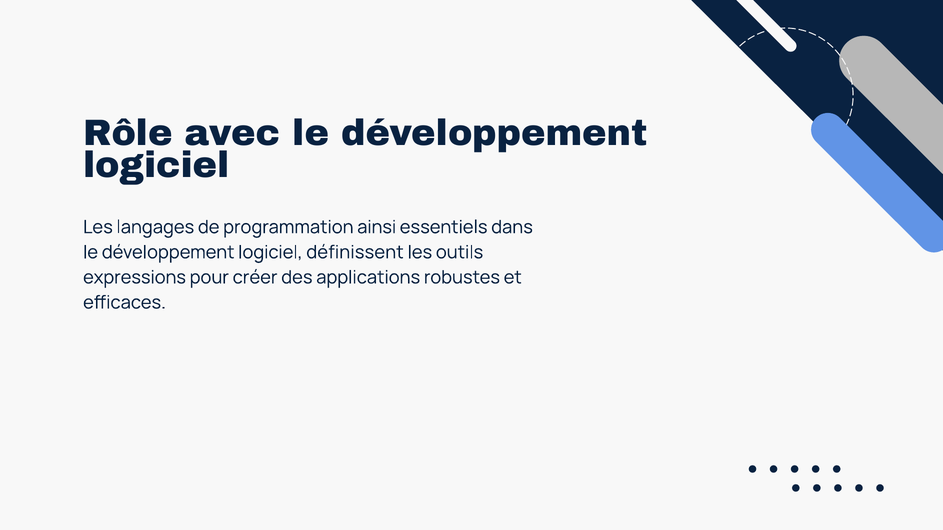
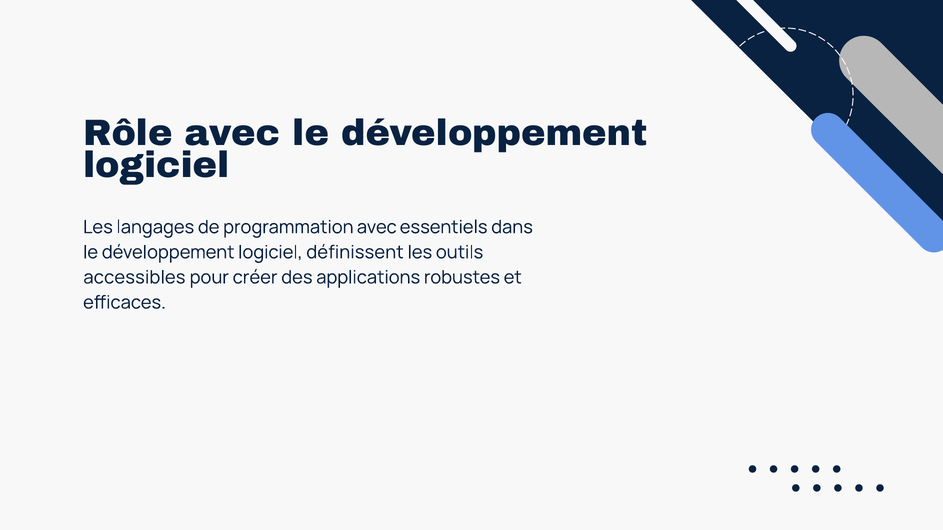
programmation ainsi: ainsi -> avec (377, 227)
expressions: expressions -> accessibles (134, 278)
